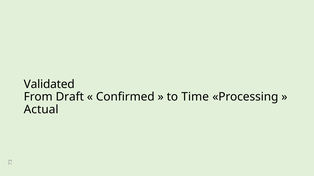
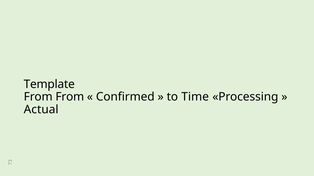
Validated: Validated -> Template (49, 84)
From Draft: Draft -> From (70, 97)
